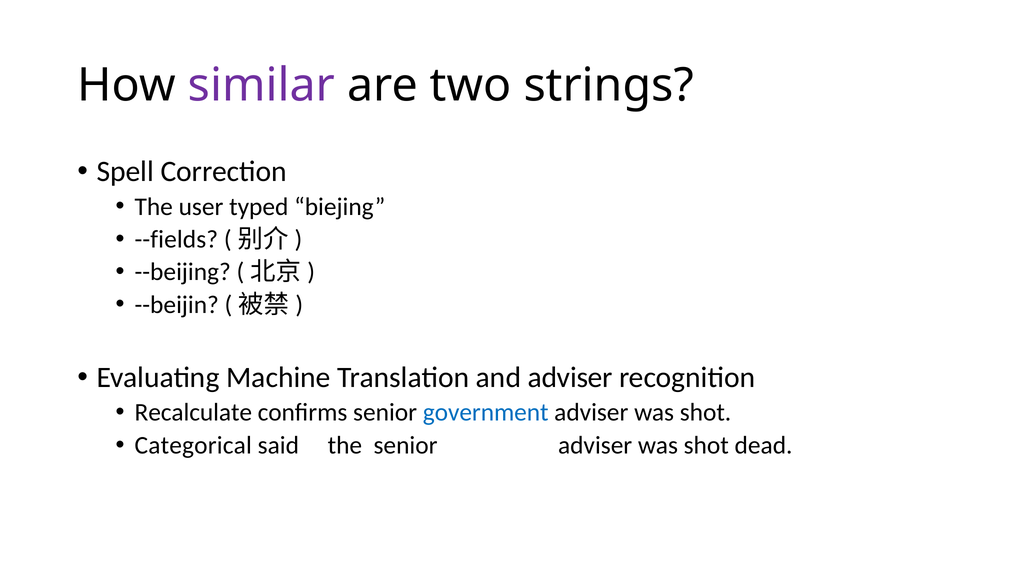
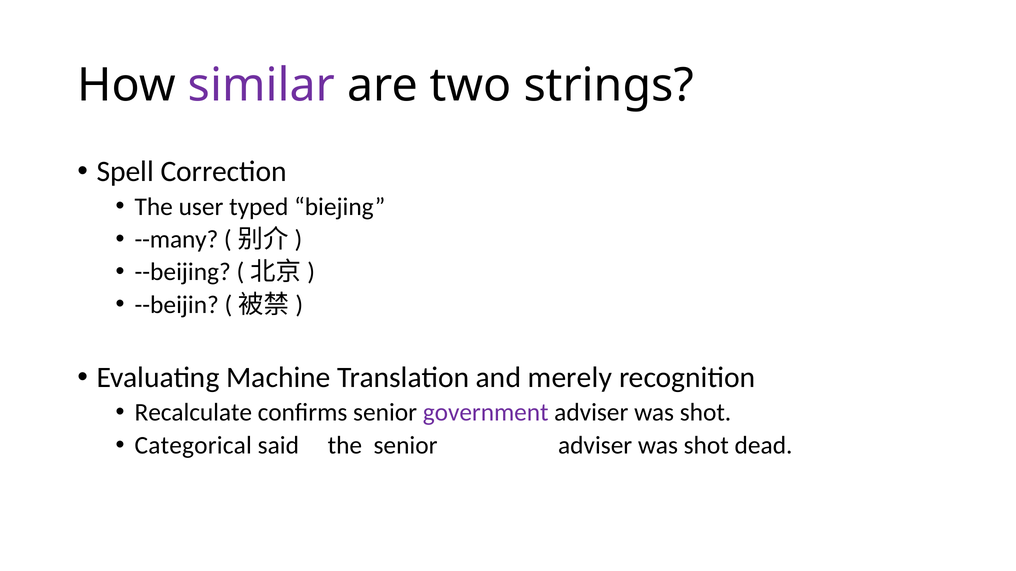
--fields: --fields -> --many (176, 240)
and adviser: adviser -> merely (570, 378)
government colour: blue -> purple (486, 413)
